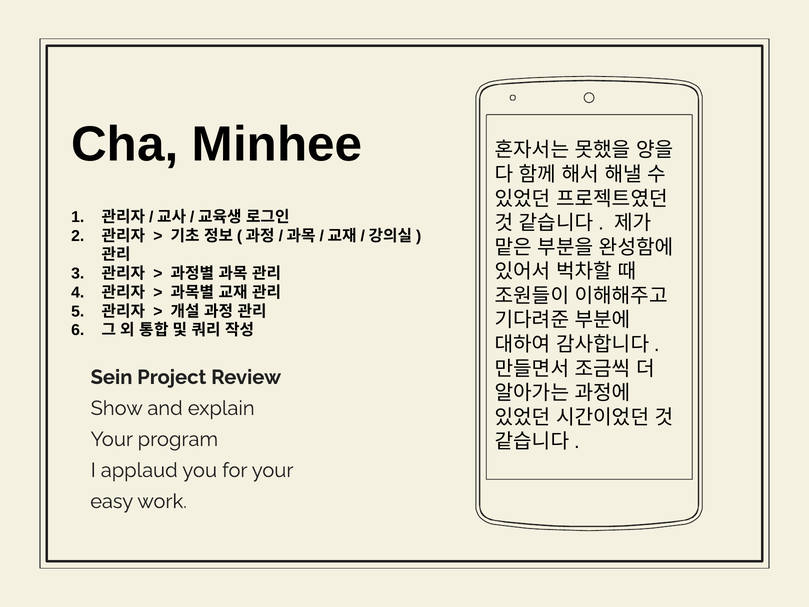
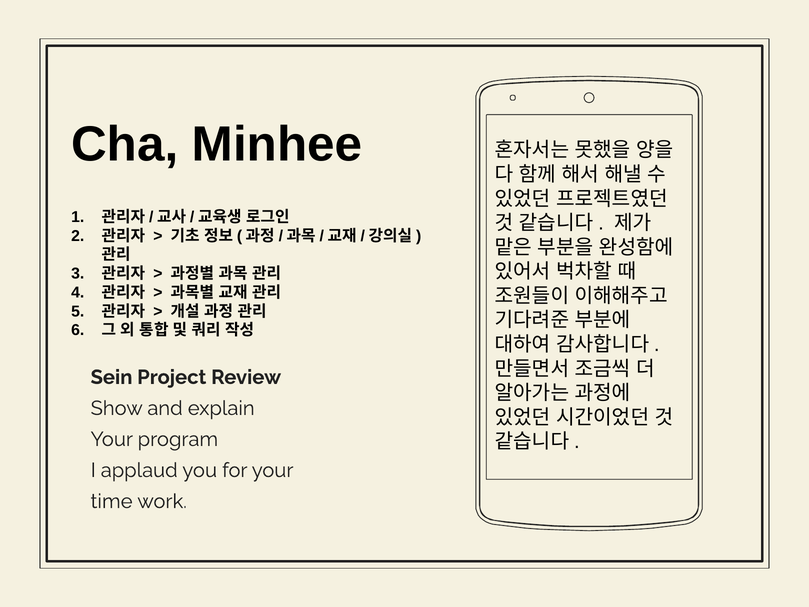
easy: easy -> time (112, 501)
